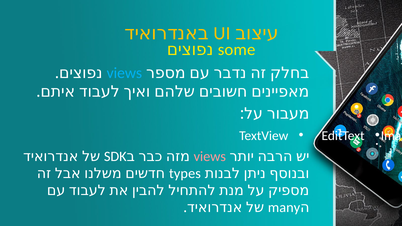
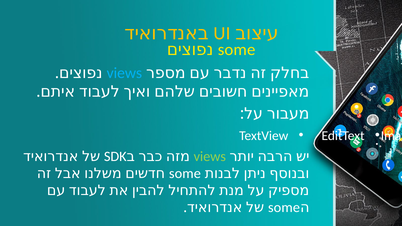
views colour: pink -> light green (210, 156)
types: types -> some (185, 174)
many: many -> some (284, 208)
